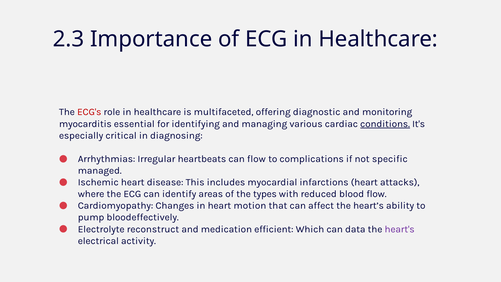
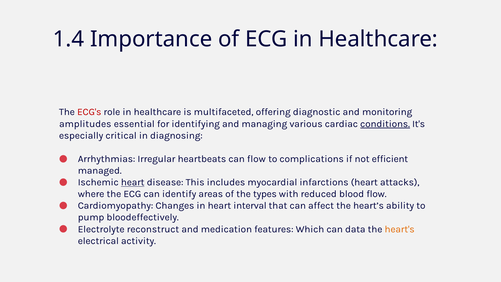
2.3: 2.3 -> 1.4 (69, 39)
myocarditis: myocarditis -> amplitudes (85, 124)
specific: specific -> efficient (390, 159)
heart underline: none -> present (133, 182)
motion: motion -> interval (250, 206)
efficient: efficient -> features (274, 229)
heart's colour: purple -> orange (400, 229)
